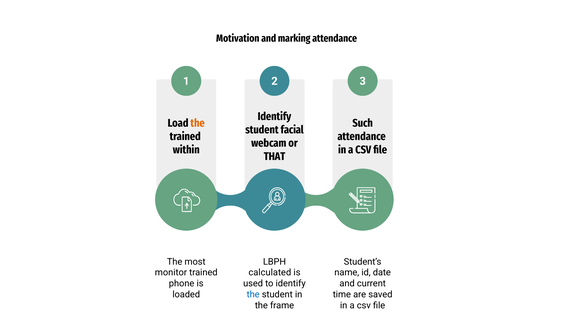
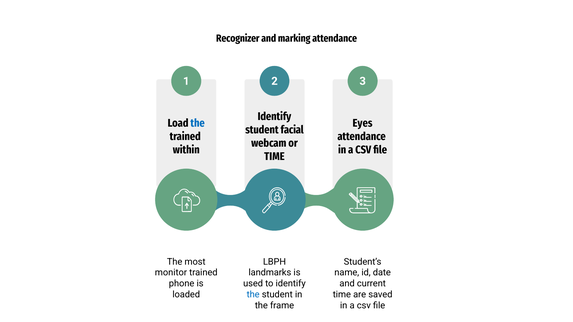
Motivation: Motivation -> Recognizer (238, 38)
the colour: orange -> blue (198, 123)
Such: Such -> Eyes (363, 123)
THAT: THAT -> TIME (274, 157)
calculated: calculated -> landmarks (270, 273)
